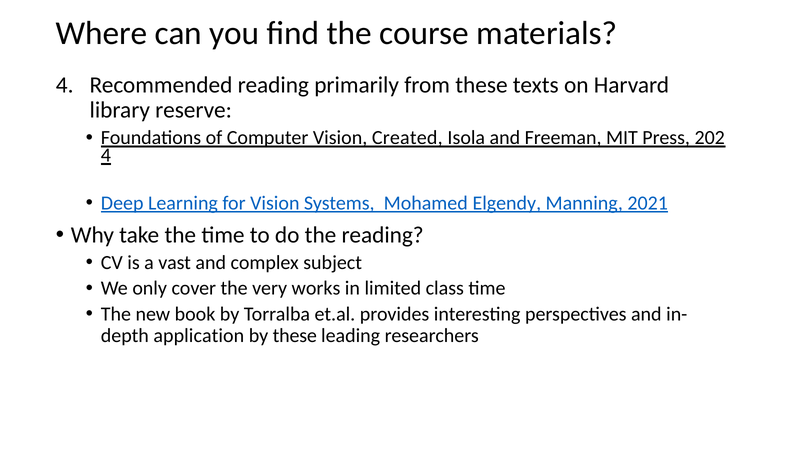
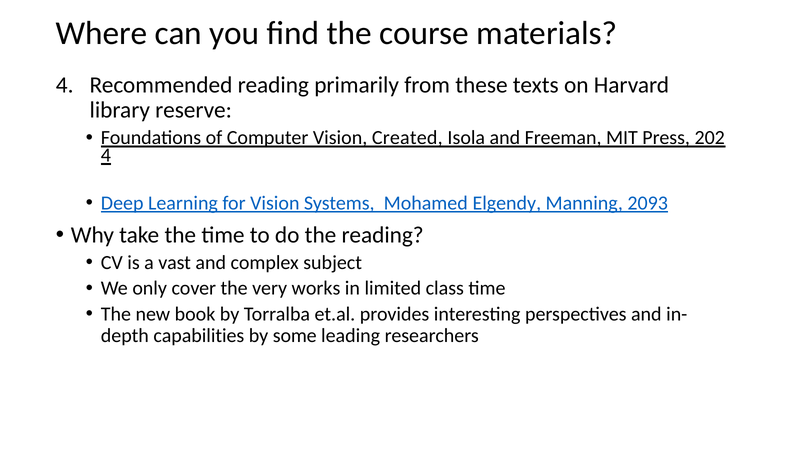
2021: 2021 -> 2093 (648, 203)
application: application -> capabilities (199, 336)
by these: these -> some (295, 336)
